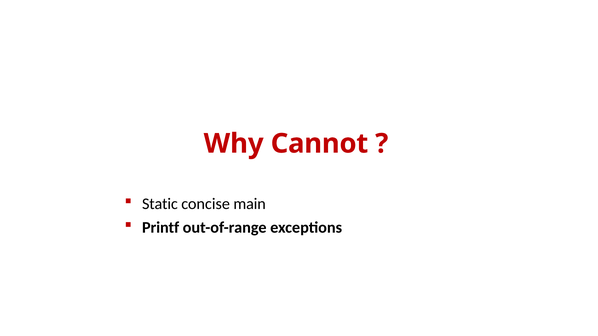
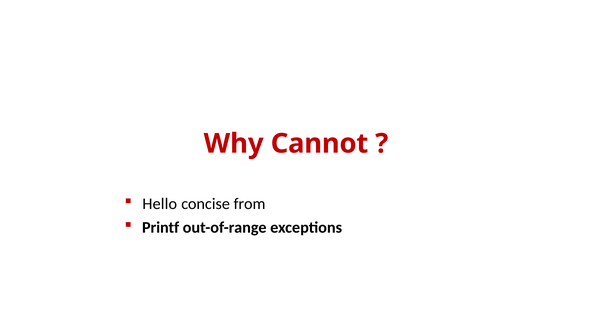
Static: Static -> Hello (160, 204)
main: main -> from (250, 204)
